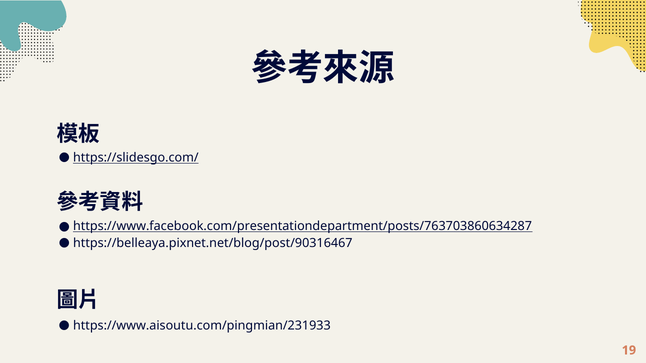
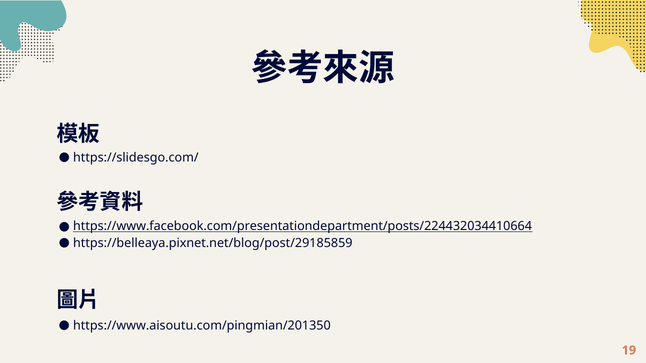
https://slidesgo.com/ underline: present -> none (136, 158)
https://www.facebook.com/presentationdepartment/posts/763703860634287: https://www.facebook.com/presentationdepartment/posts/763703860634287 -> https://www.facebook.com/presentationdepartment/posts/224432034410664 (303, 226)
https://belleaya.pixnet.net/blog/post/90316467: https://belleaya.pixnet.net/blog/post/90316467 -> https://belleaya.pixnet.net/blog/post/29185859 (213, 243)
https://www.aisoutu.com/pingmian/231933: https://www.aisoutu.com/pingmian/231933 -> https://www.aisoutu.com/pingmian/201350 (202, 326)
